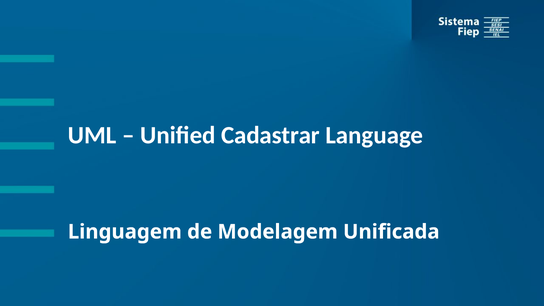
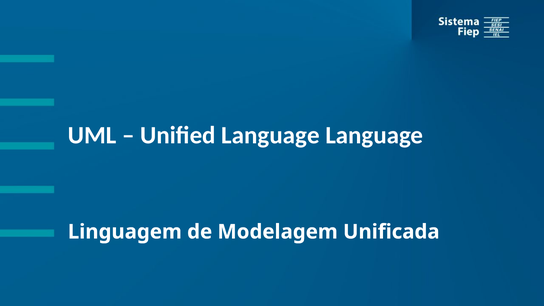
Unified Cadastrar: Cadastrar -> Language (270, 135)
